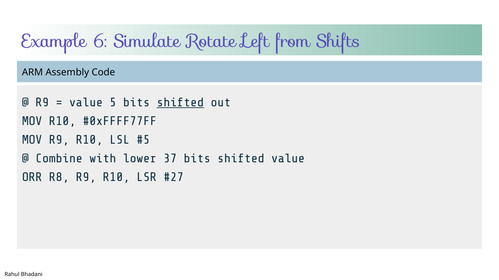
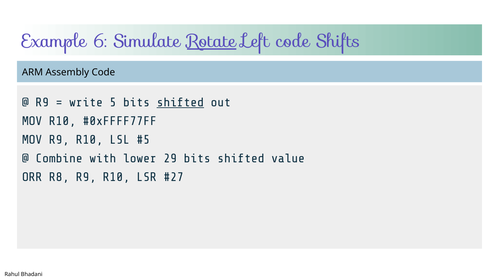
Rotate underline: none -> present (212, 41)
Left from: from -> code (293, 41)
value: value -> write (86, 103)
37: 37 -> 29 (170, 159)
